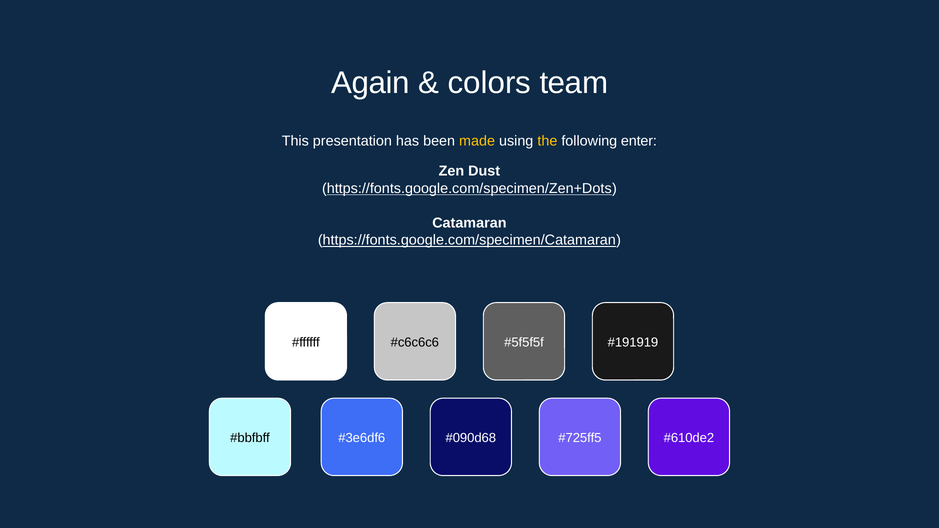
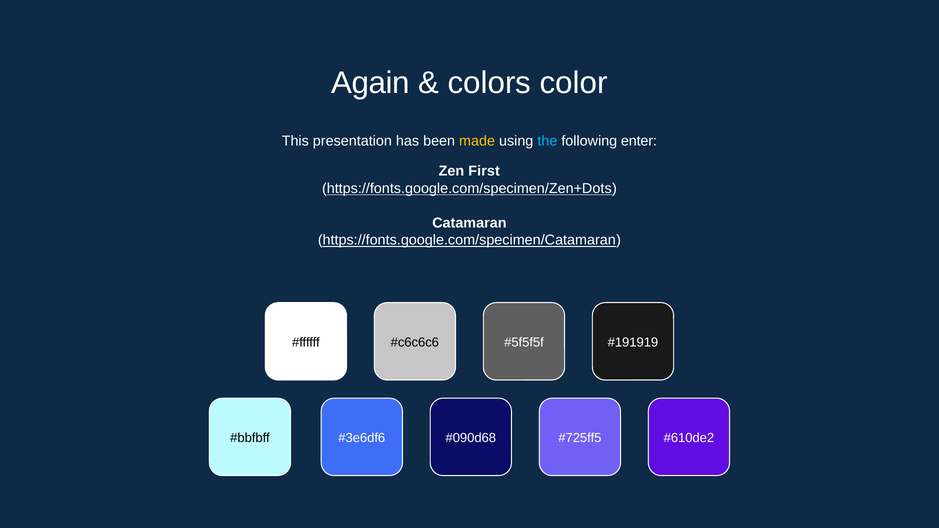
team: team -> color (574, 83)
the colour: yellow -> light blue (547, 141)
Dust: Dust -> First (484, 171)
